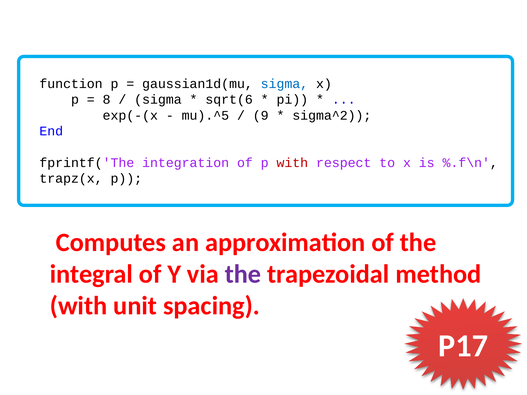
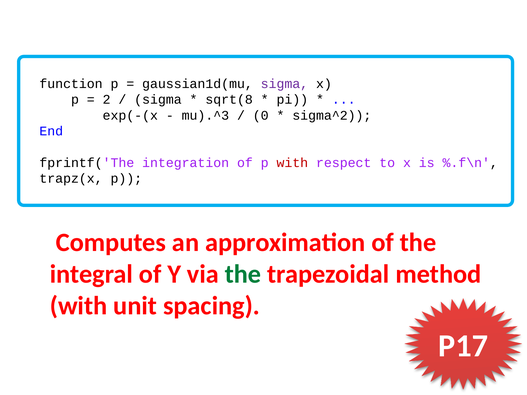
sigma colour: blue -> purple (284, 84)
8: 8 -> 2 (107, 100)
sqrt(6: sqrt(6 -> sqrt(8 (229, 100)
mu).^5: mu).^5 -> mu).^3 (205, 115)
9: 9 -> 0 (261, 115)
the colour: purple -> green (243, 274)
